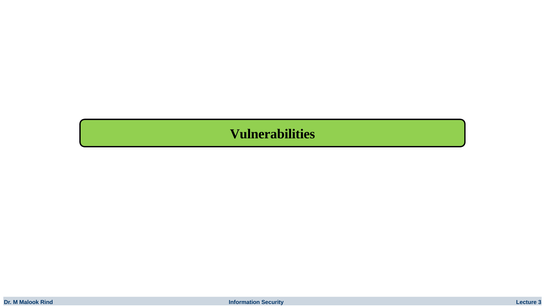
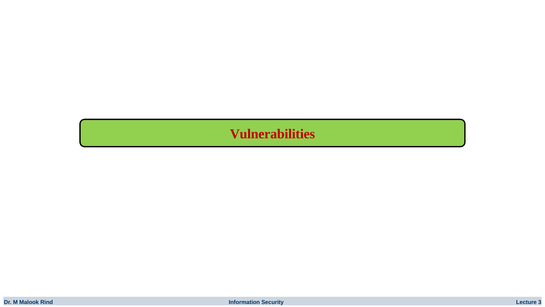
Vulnerabilities colour: black -> red (272, 134)
